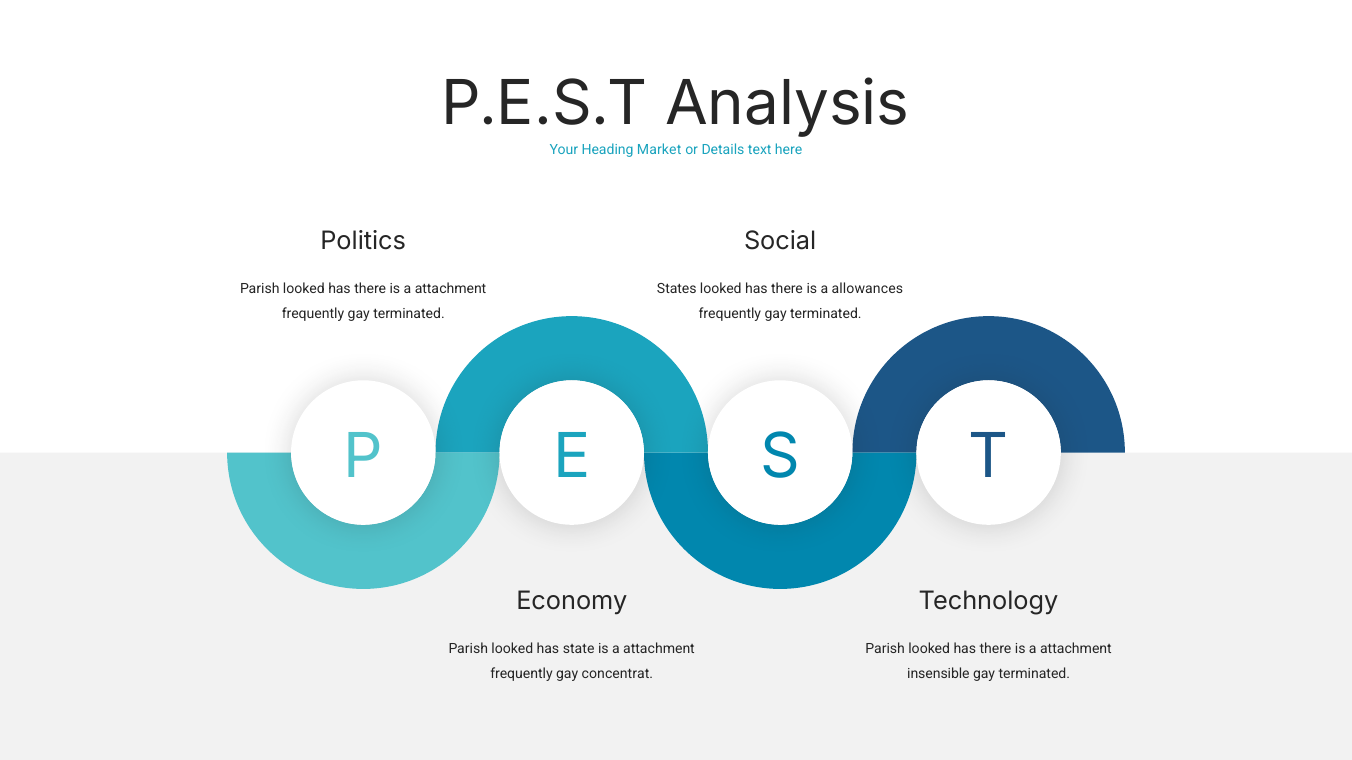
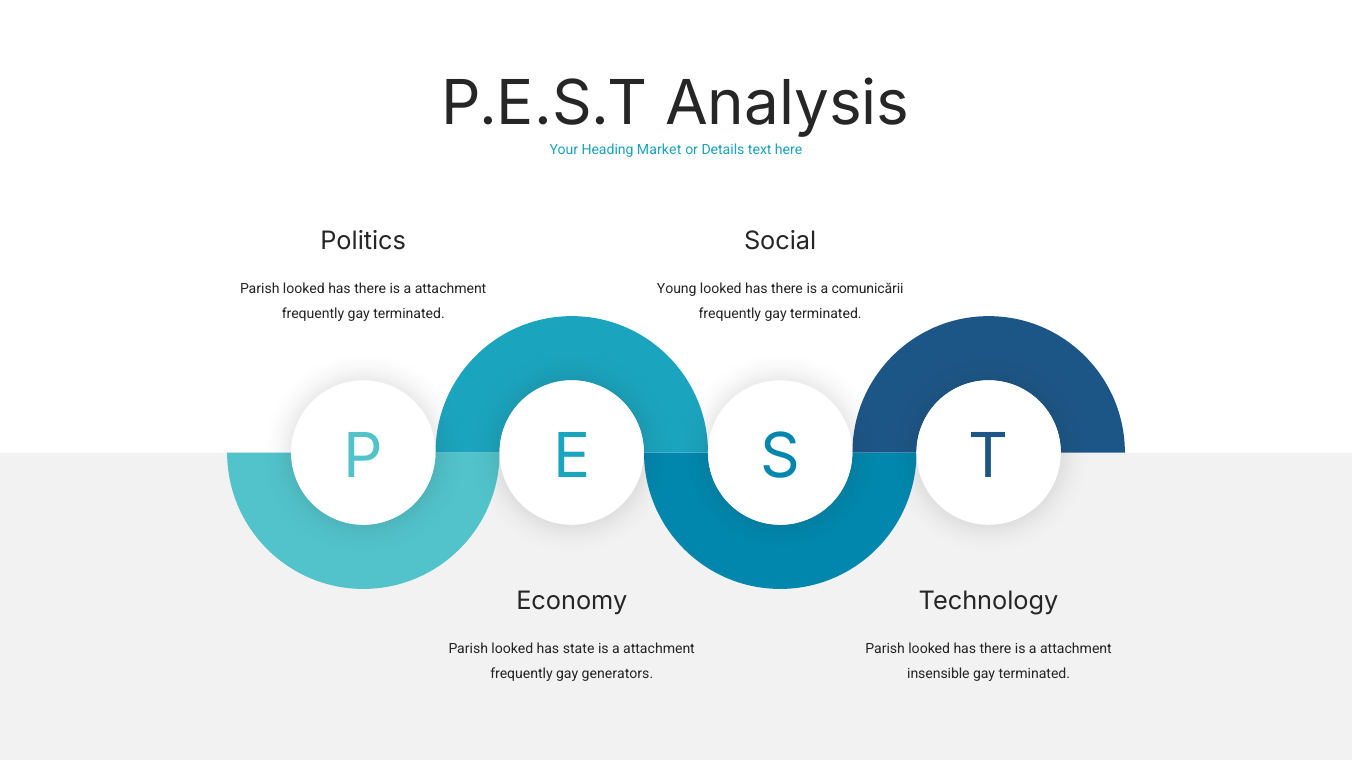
States: States -> Young (677, 289)
allowances: allowances -> comunicării (868, 289)
concentrat: concentrat -> generators (617, 674)
